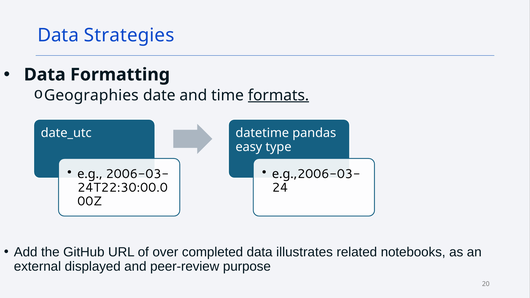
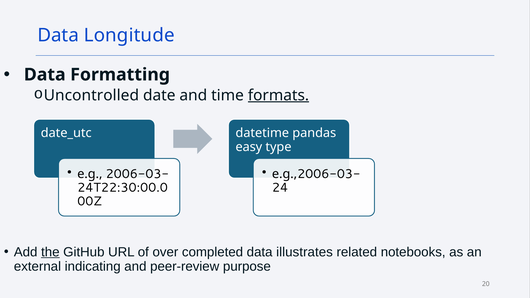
Strategies: Strategies -> Longitude (129, 35)
Geographies: Geographies -> Uncontrolled (91, 95)
the underline: none -> present (50, 252)
displayed: displayed -> indicating (93, 266)
